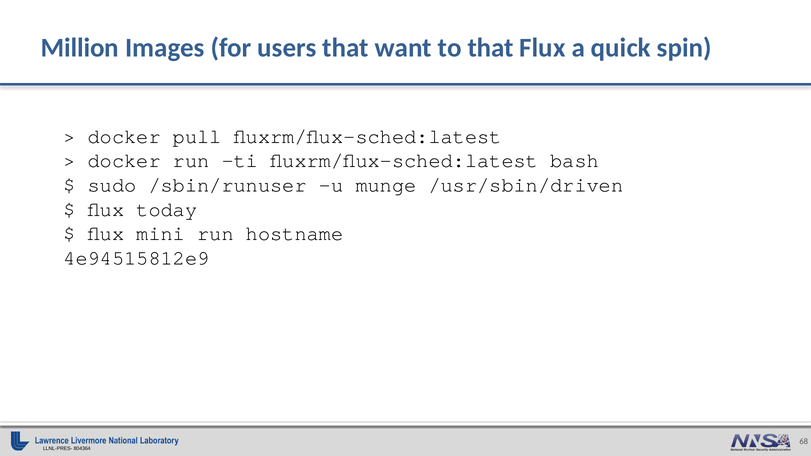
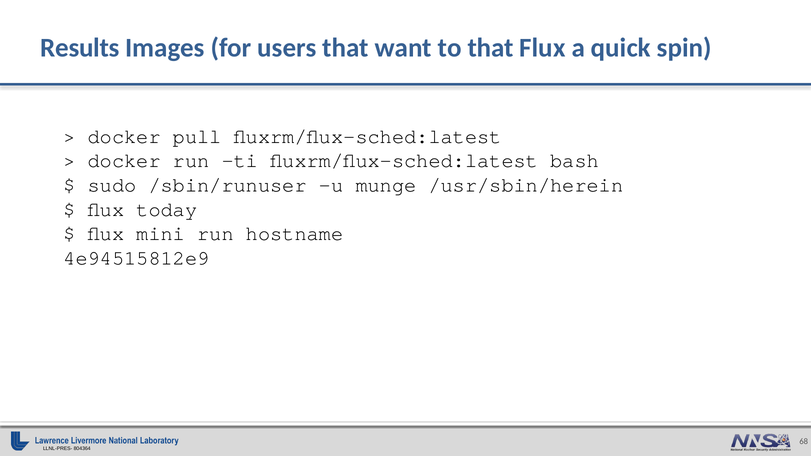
Million: Million -> Results (80, 48)
/usr/sbin/driven: /usr/sbin/driven -> /usr/sbin/herein (526, 185)
